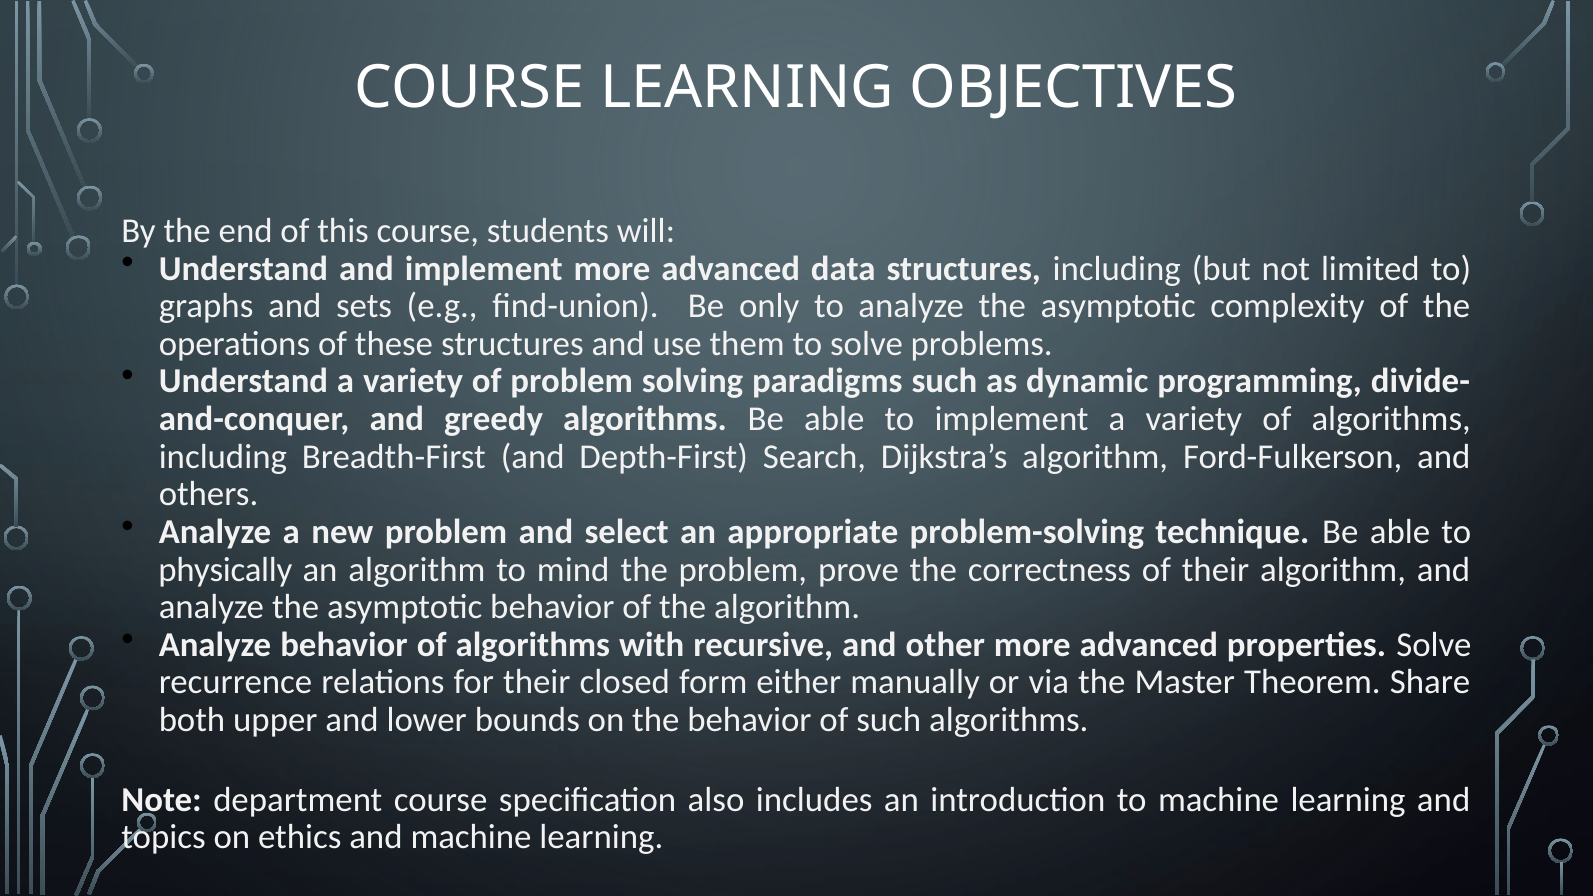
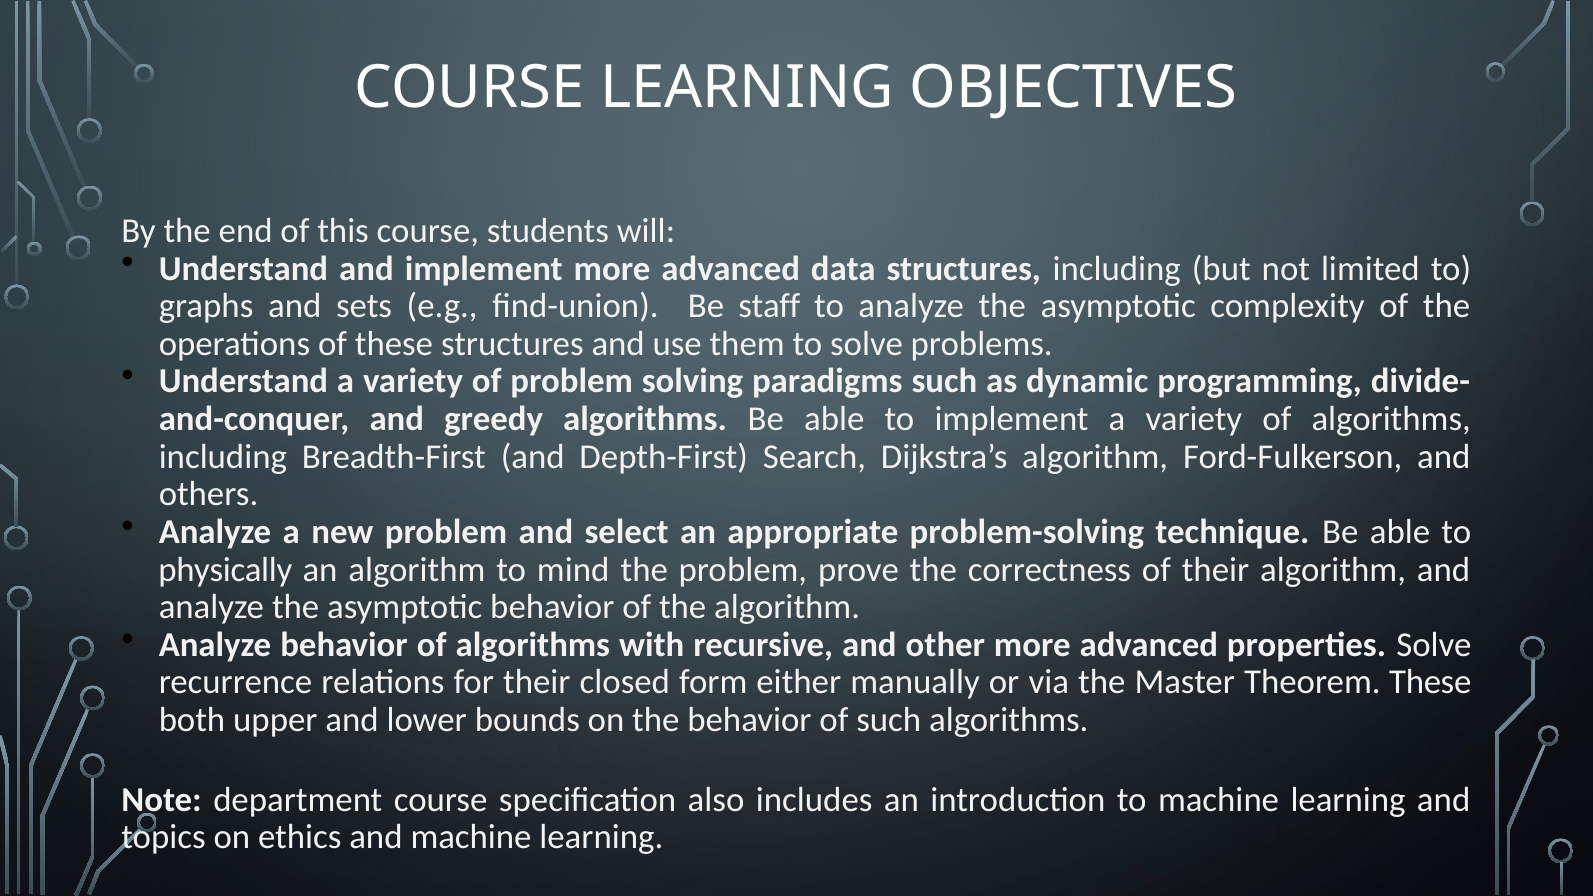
only: only -> staff (769, 306)
Theorem Share: Share -> These (1430, 683)
